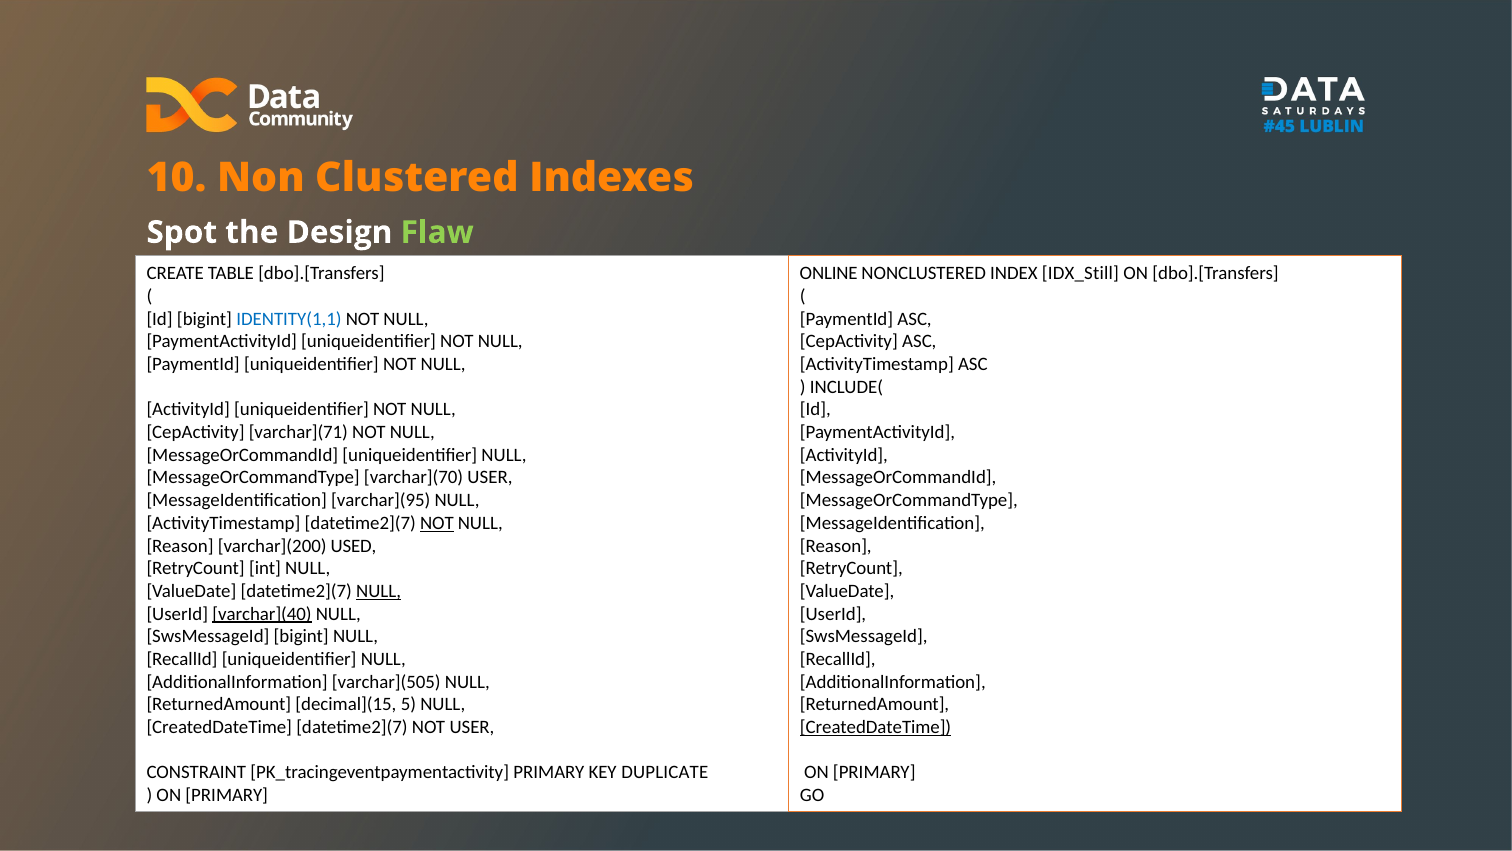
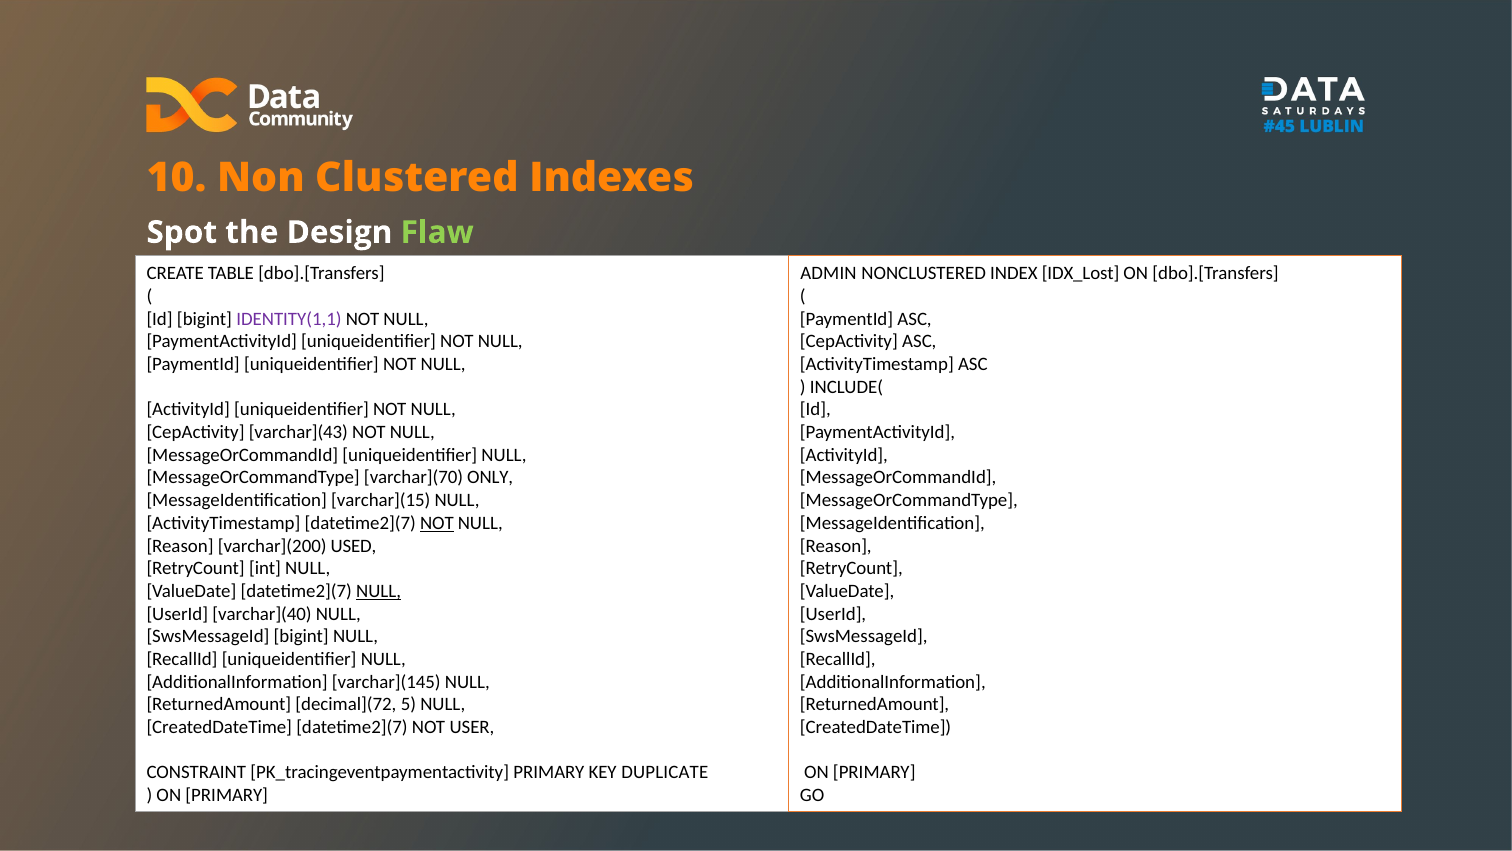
ONLINE: ONLINE -> ADMIN (828, 273)
IDX_Still: IDX_Still -> IDX_Lost (1081, 273)
IDENTITY(1,1 colour: blue -> purple (289, 319)
varchar](71: varchar](71 -> varchar](43 (298, 432)
varchar](70 USER: USER -> ONLY (490, 477)
varchar](95: varchar](95 -> varchar](15 (381, 500)
varchar](40 underline: present -> none (262, 614)
varchar](505: varchar](505 -> varchar](145 (386, 682)
decimal](15: decimal](15 -> decimal](72 (346, 704)
CreatedDateTime underline: present -> none (876, 727)
